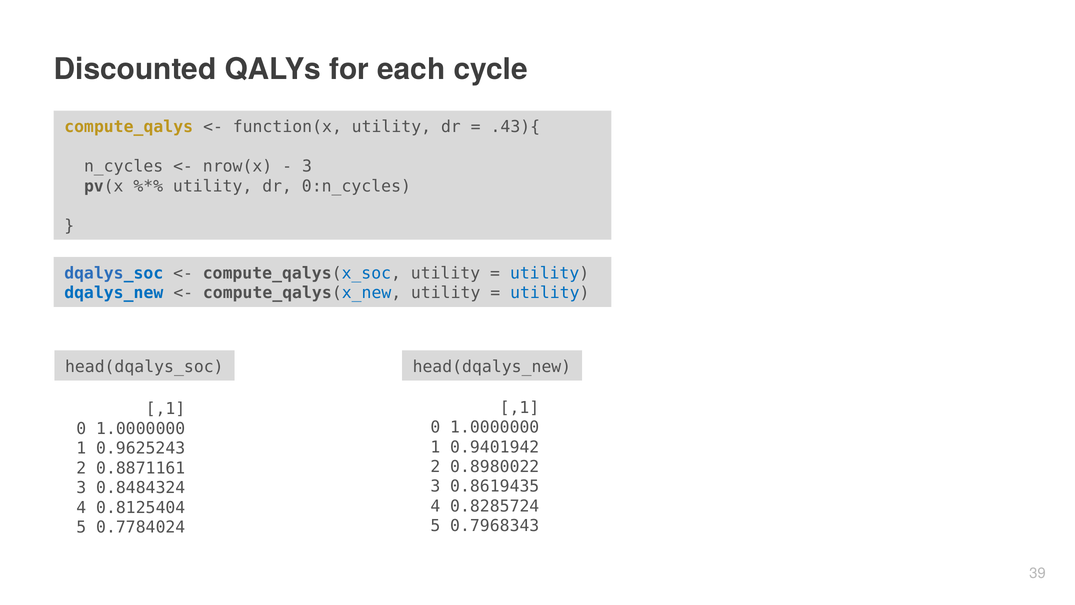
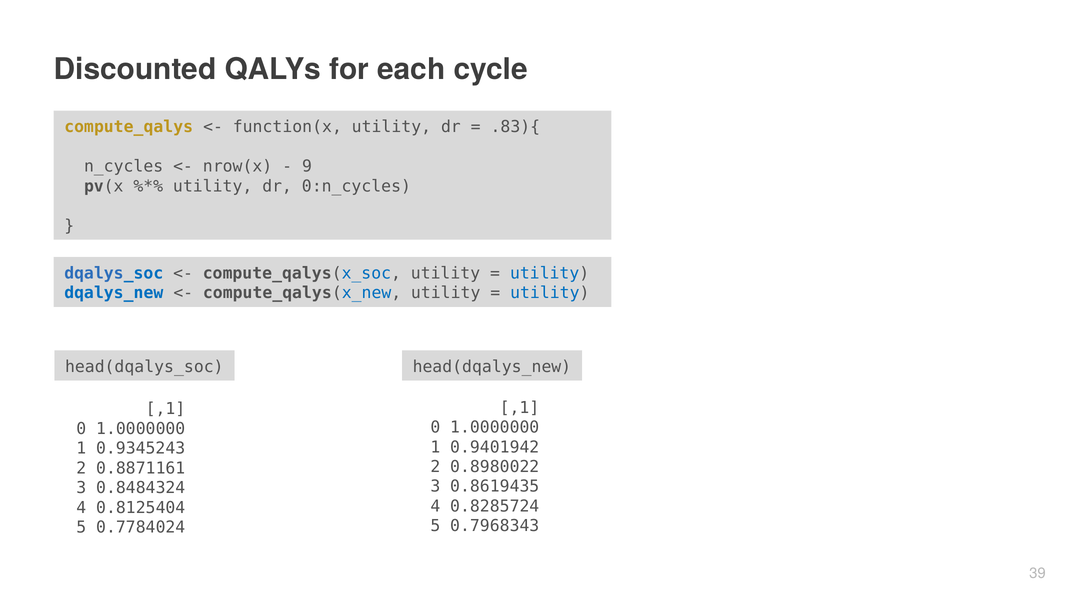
.43){: .43){ -> .83){ (515, 127)
3: 3 -> 9 (307, 166)
0.9625243: 0.9625243 -> 0.9345243 (141, 448)
